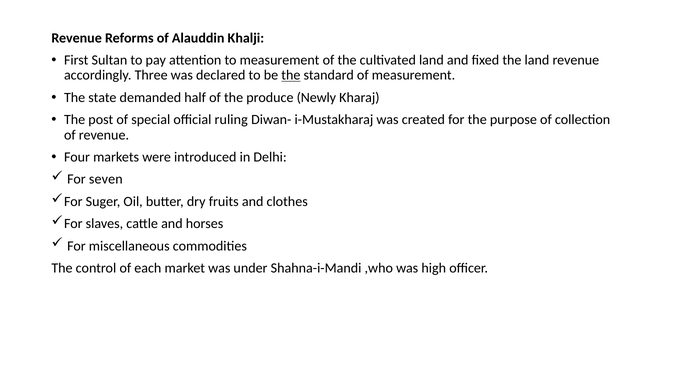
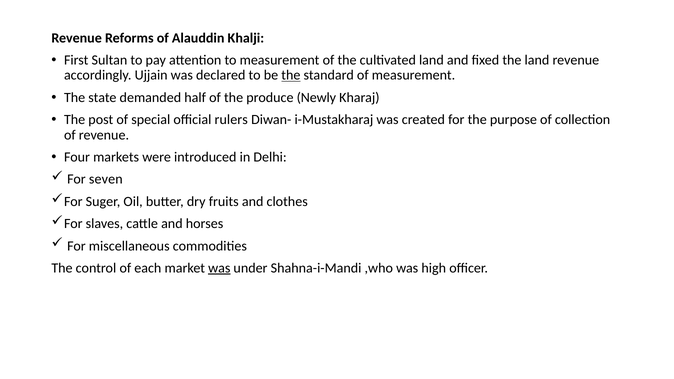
Three: Three -> Ujjain (151, 75)
ruling: ruling -> rulers (231, 120)
was underline: none -> present (219, 268)
